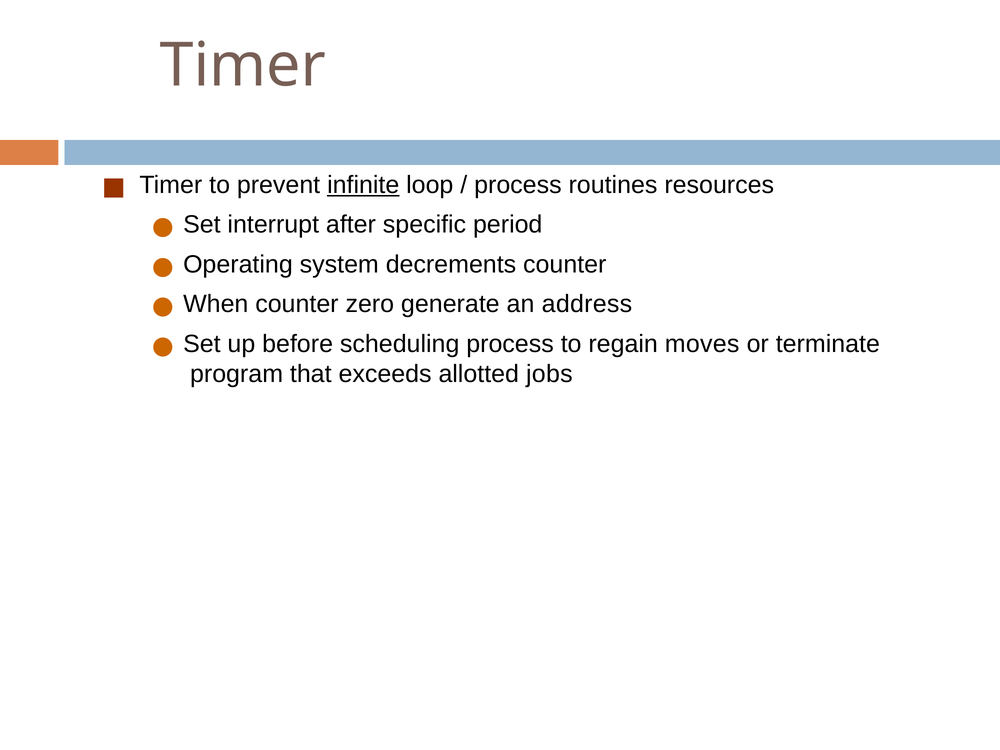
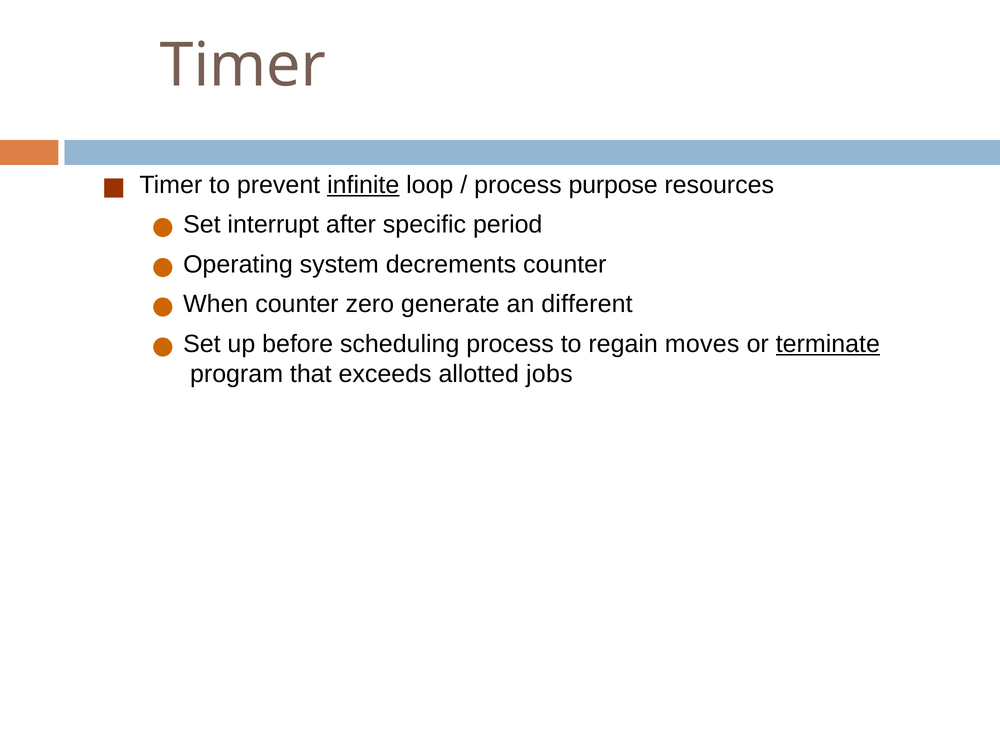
routines: routines -> purpose (613, 185)
address: address -> different (587, 304)
terminate underline: none -> present (828, 344)
